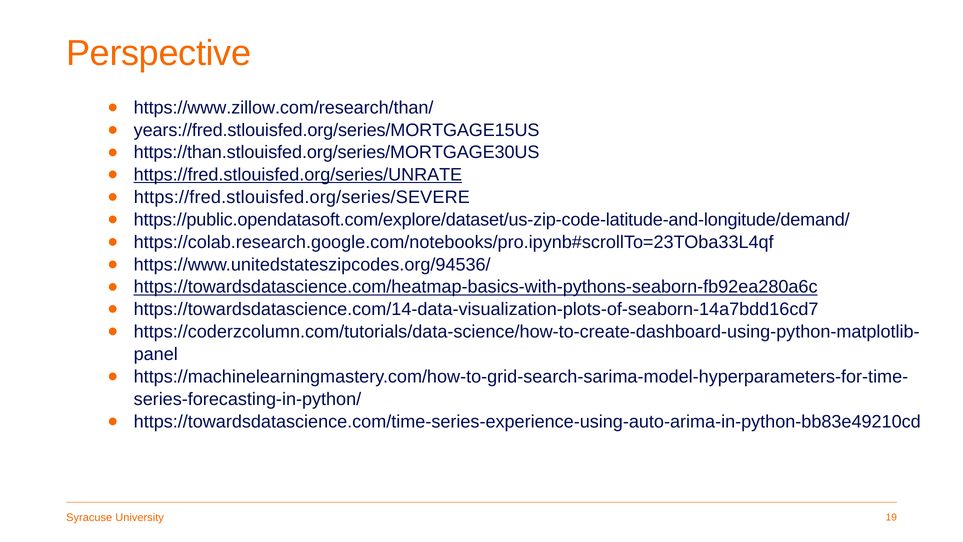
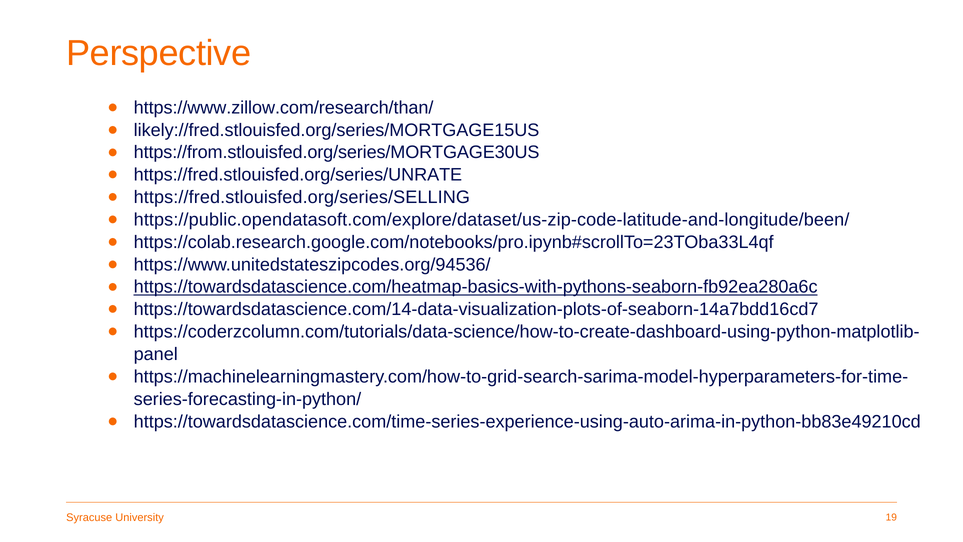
years://fred.stlouisfed.org/series/MORTGAGE15US: years://fred.stlouisfed.org/series/MORTGAGE15US -> likely://fred.stlouisfed.org/series/MORTGAGE15US (337, 130)
https://than.stlouisfed.org/series/MORTGAGE30US: https://than.stlouisfed.org/series/MORTGAGE30US -> https://from.stlouisfed.org/series/MORTGAGE30US (337, 152)
https://fred.stlouisfed.org/series/UNRATE underline: present -> none (298, 175)
https://fred.stlouisfed.org/series/SEVERE: https://fred.stlouisfed.org/series/SEVERE -> https://fred.stlouisfed.org/series/SELLING (302, 197)
https://public.opendatasoft.com/explore/dataset/us-zip-code-latitude-and-longitude/demand/: https://public.opendatasoft.com/explore/dataset/us-zip-code-latitude-and-longitude/demand/ -> https://public.opendatasoft.com/explore/dataset/us-zip-code-latitude-and-longitude/been/ (492, 220)
